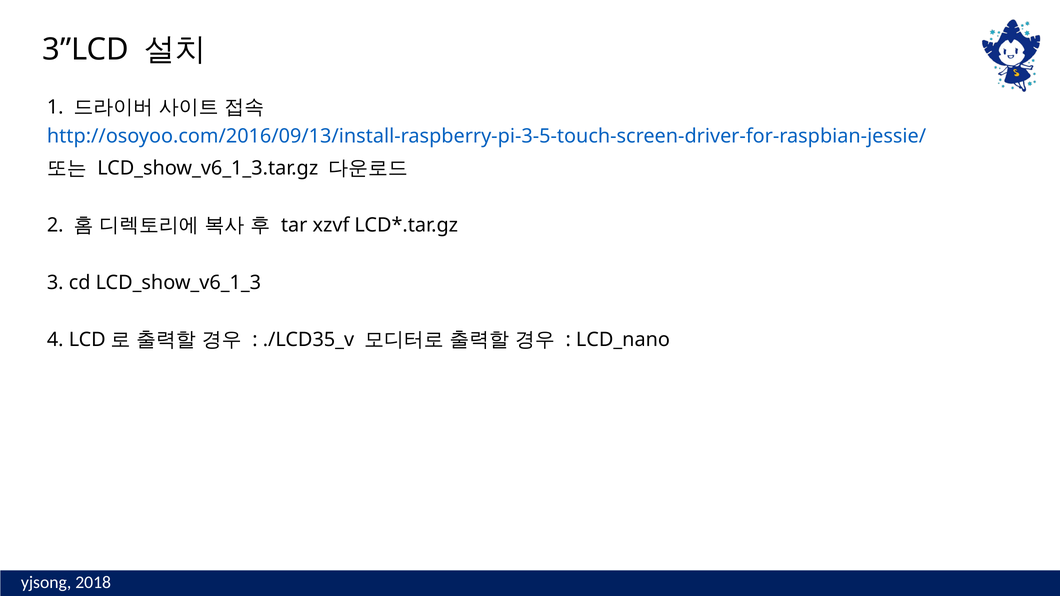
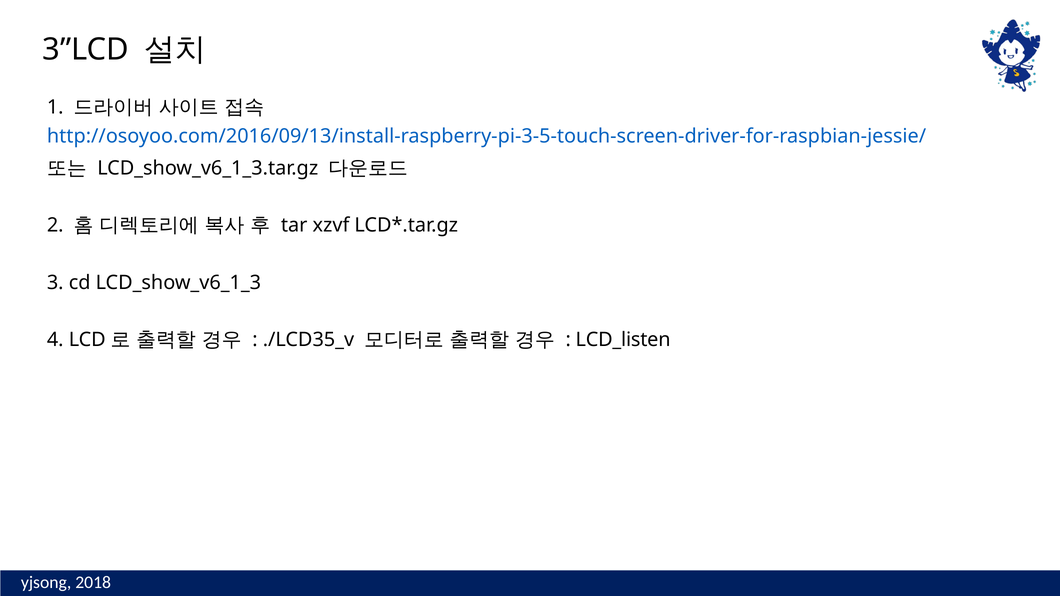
LCD_nano: LCD_nano -> LCD_listen (623, 340)
